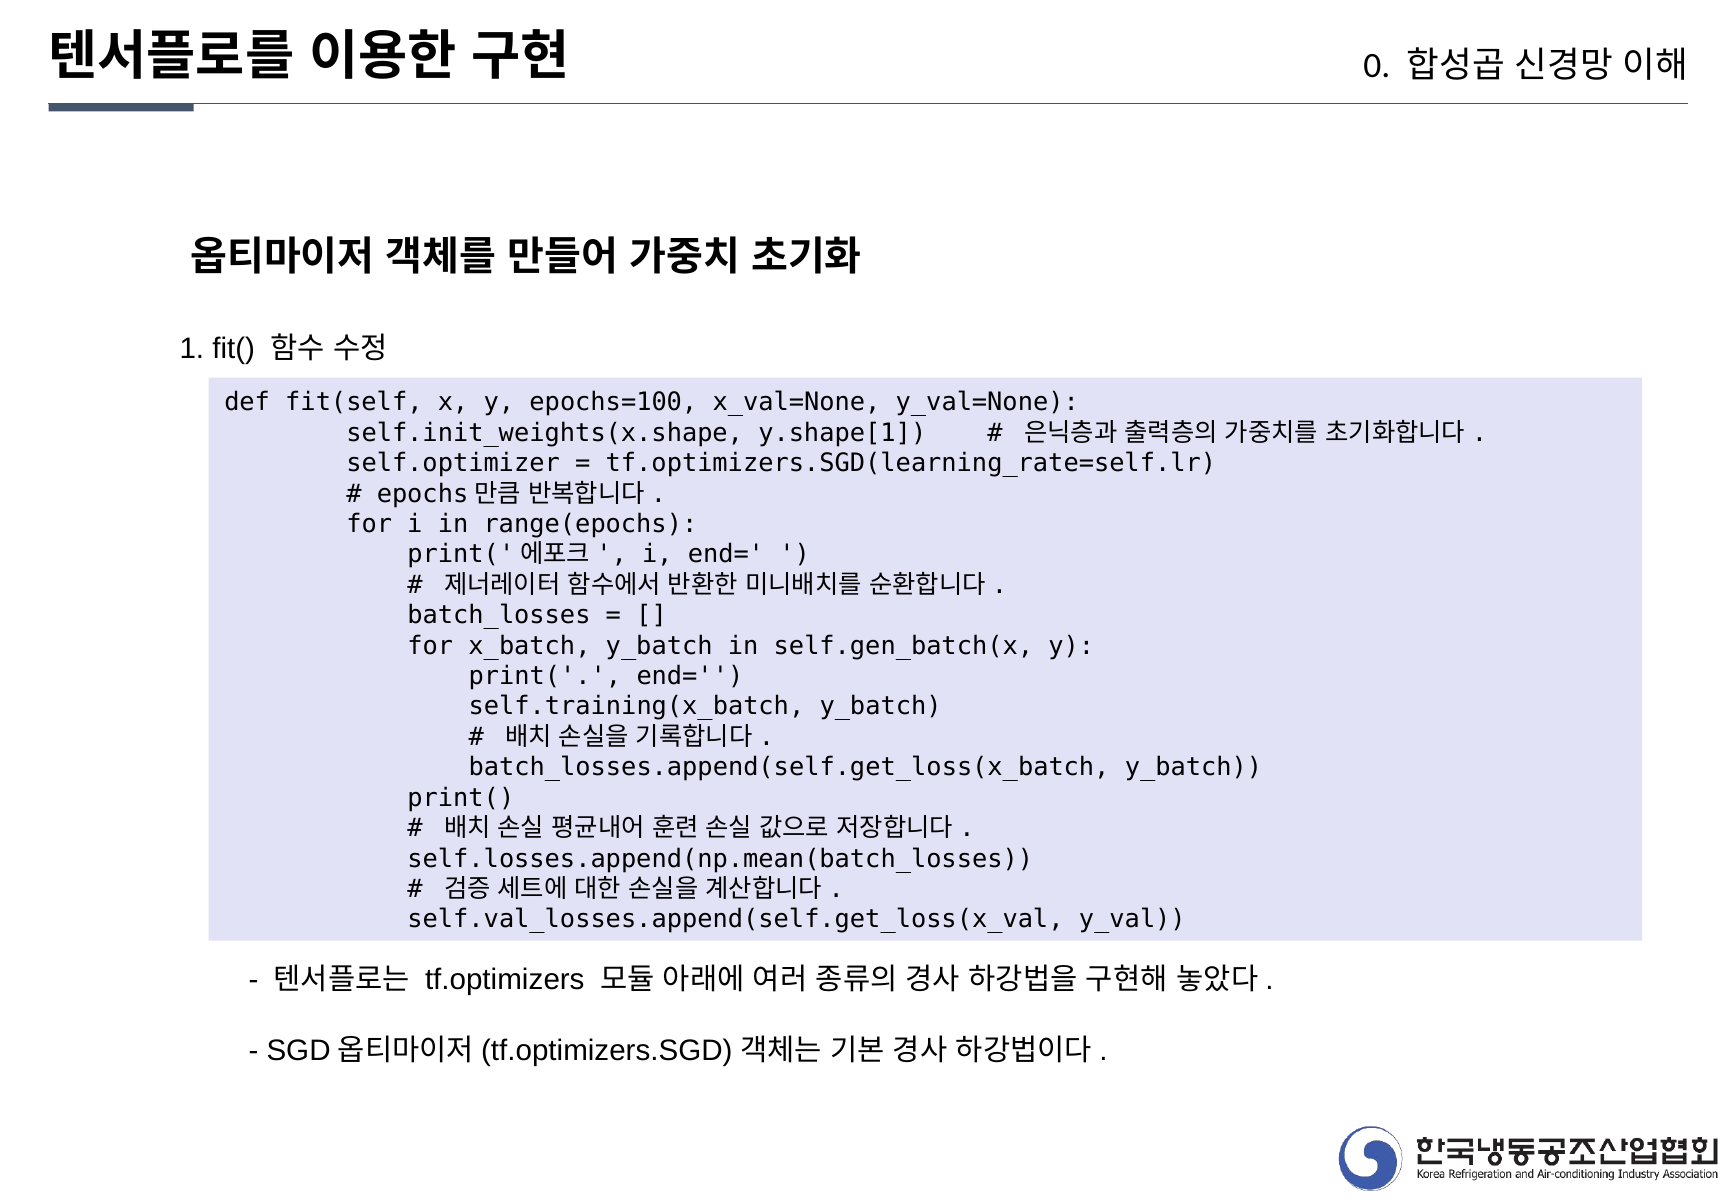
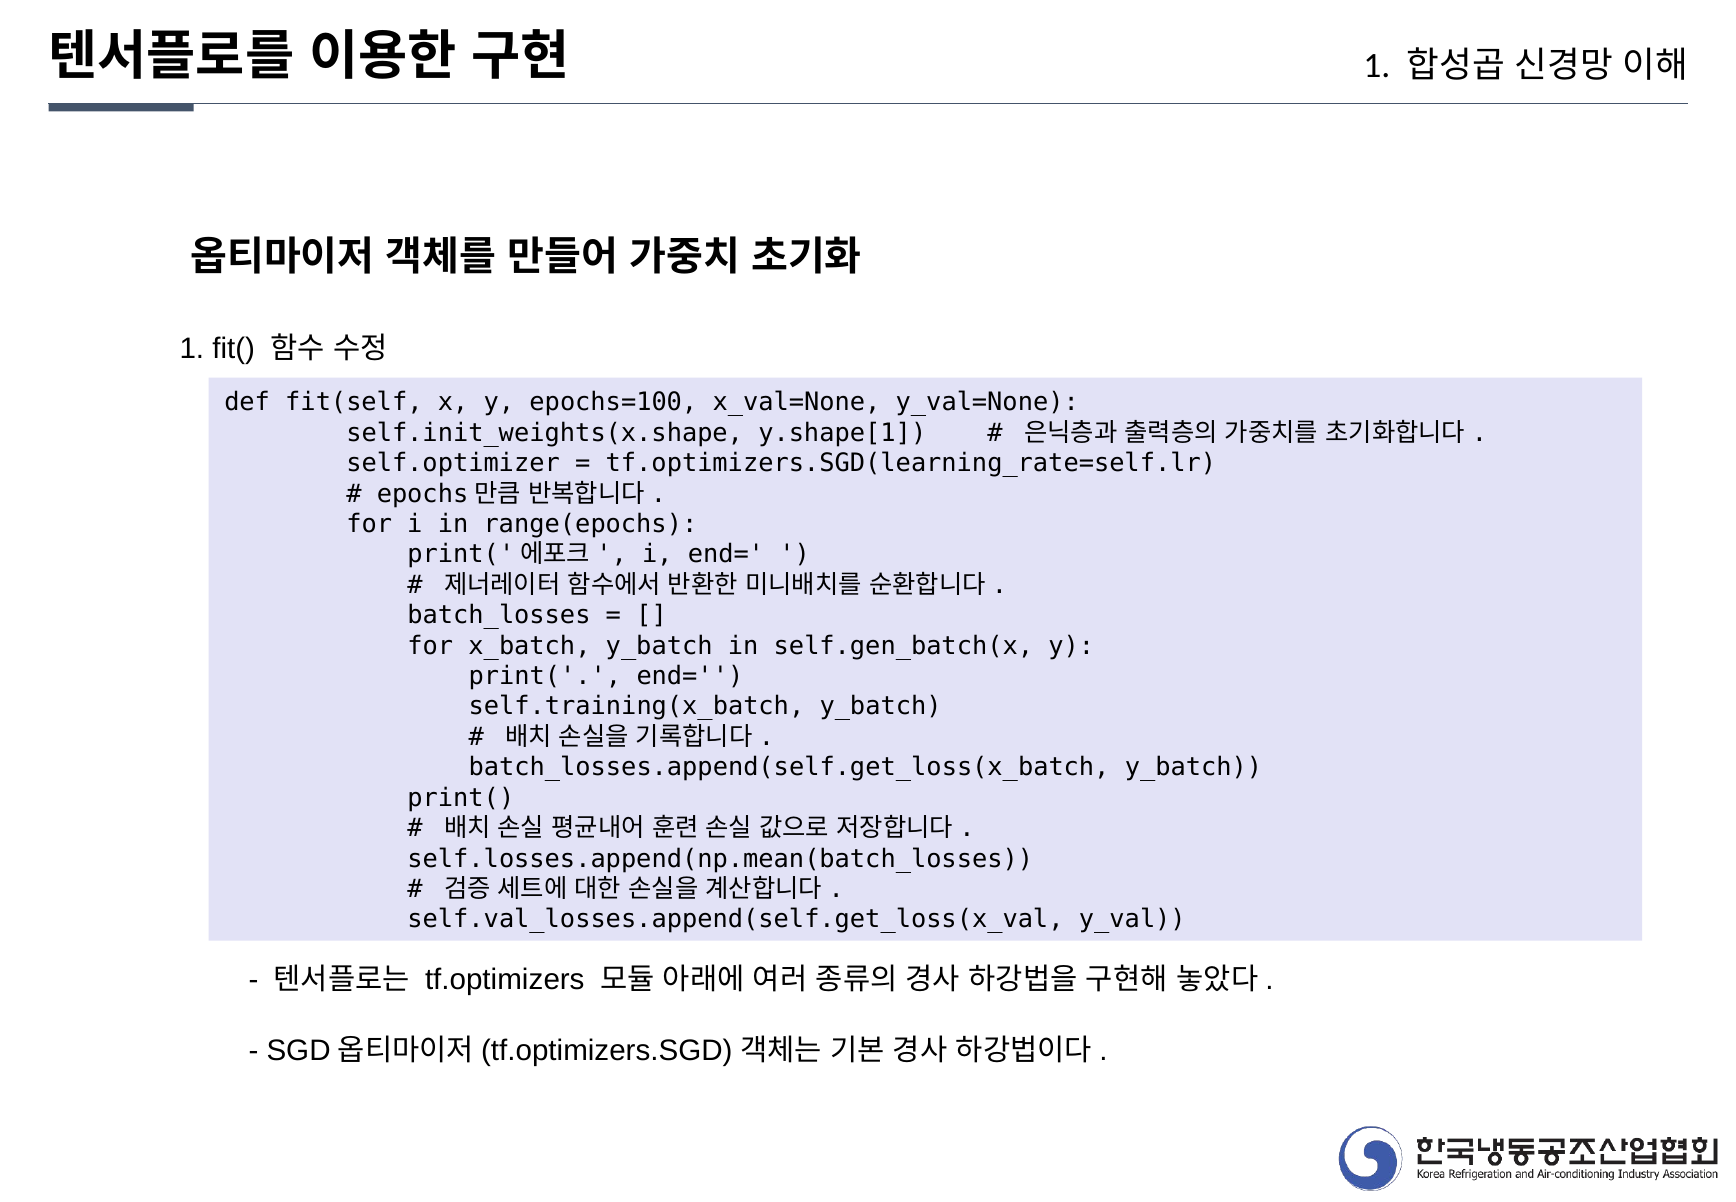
0: 0 -> 1 (1377, 66)
